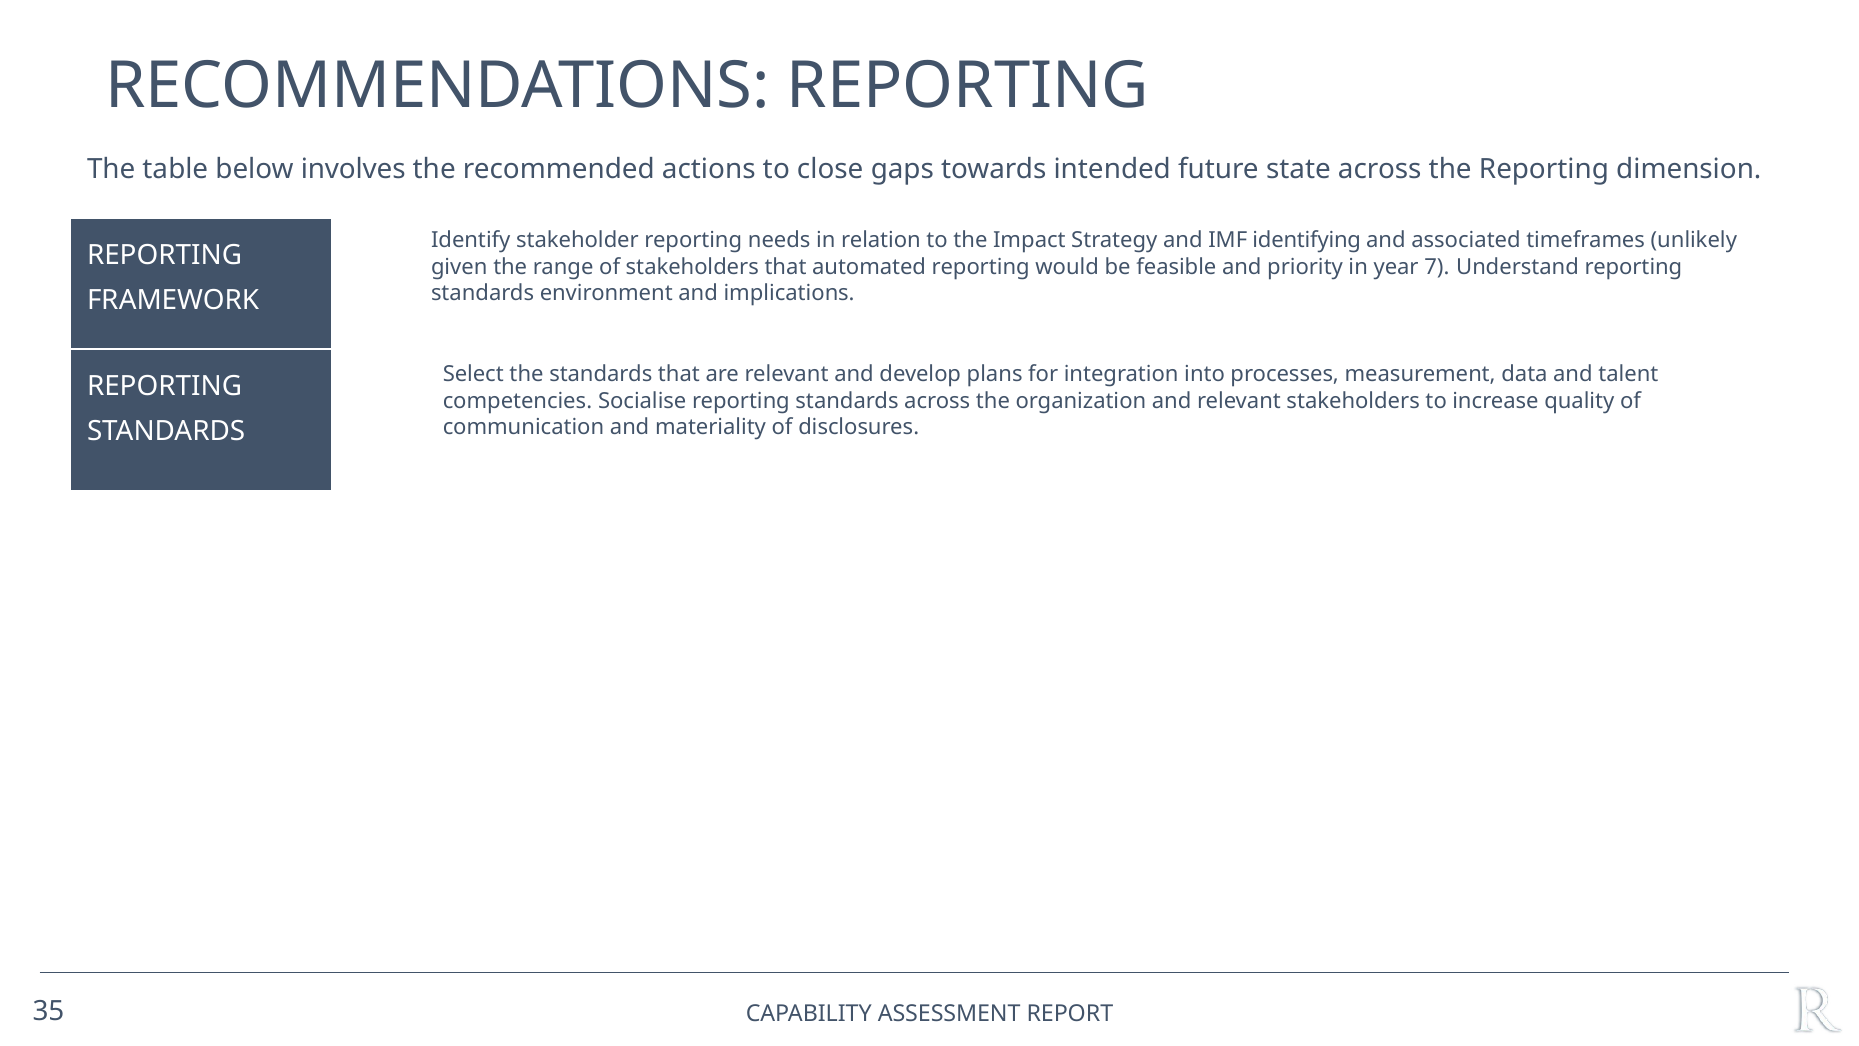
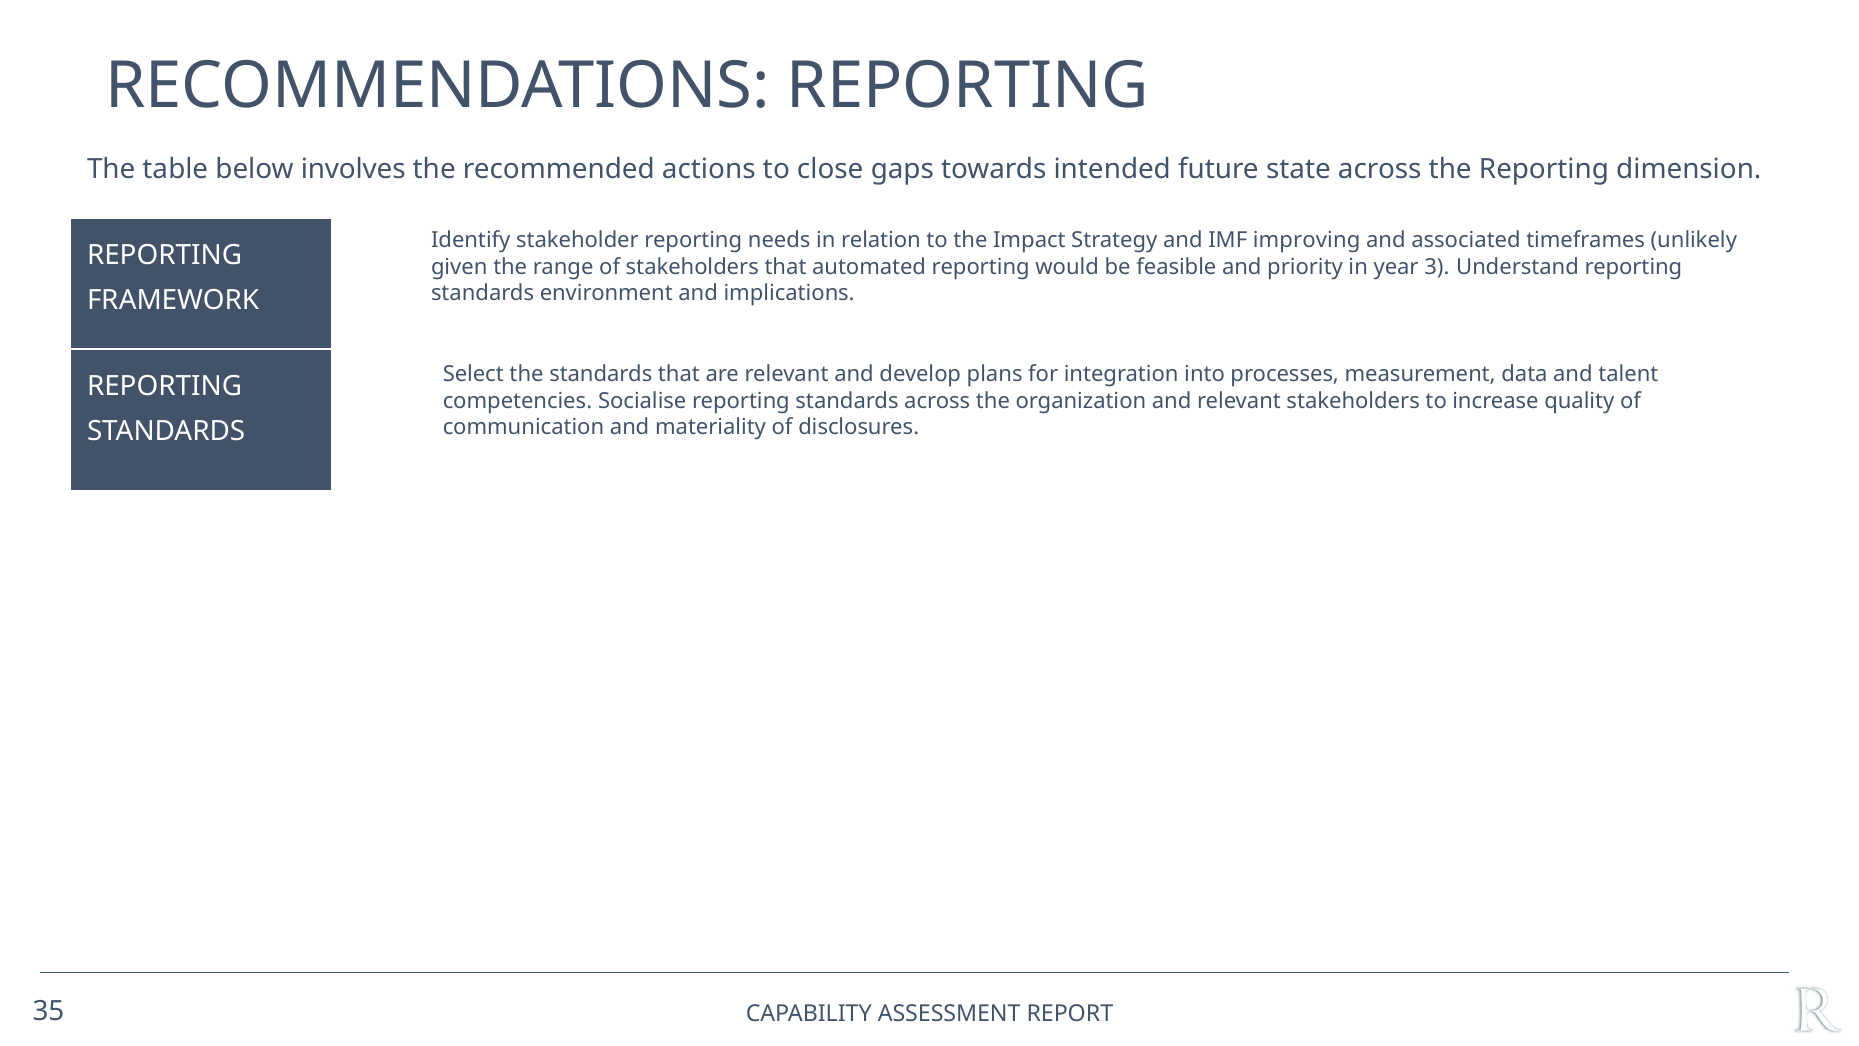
identifying: identifying -> improving (1307, 240)
7: 7 -> 3 (1437, 267)
